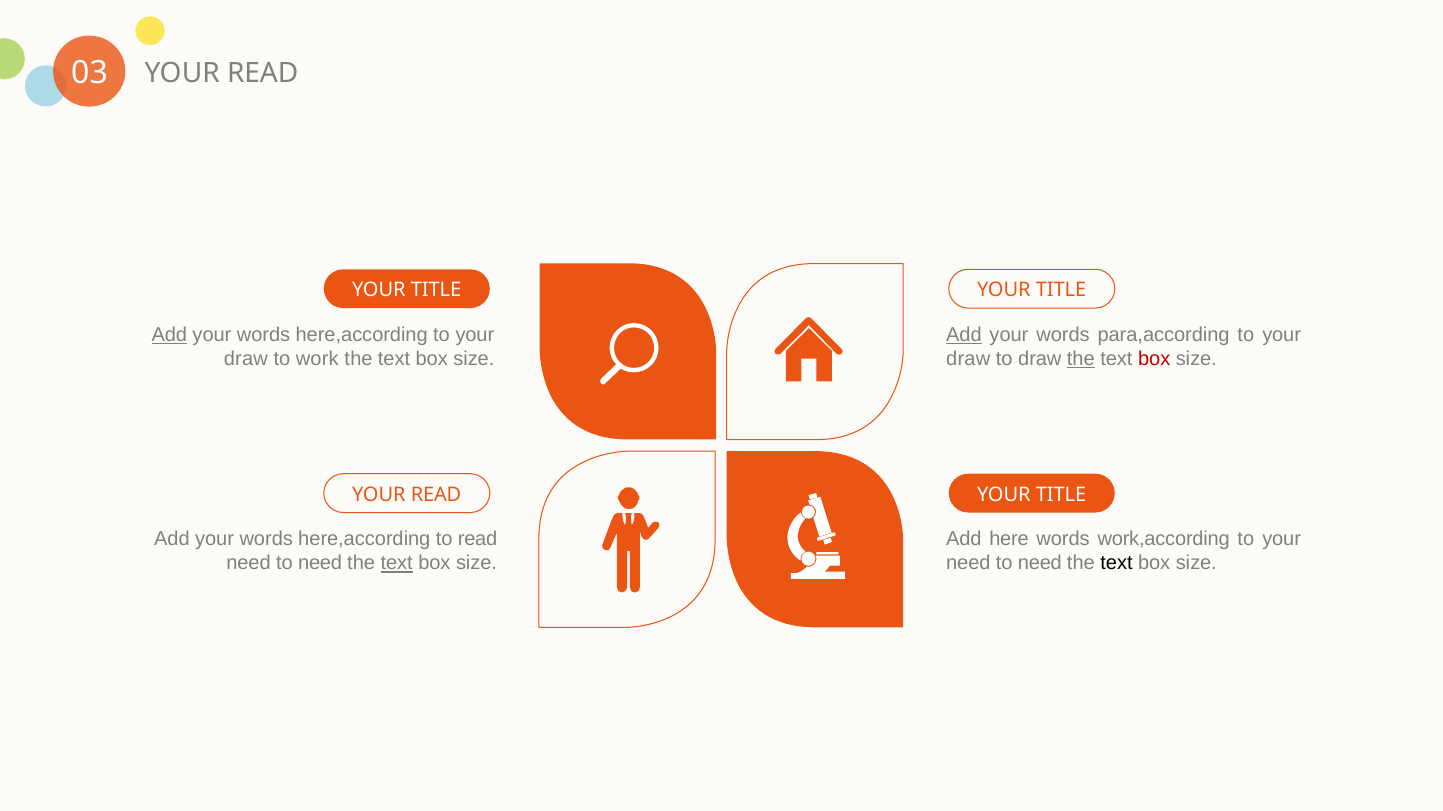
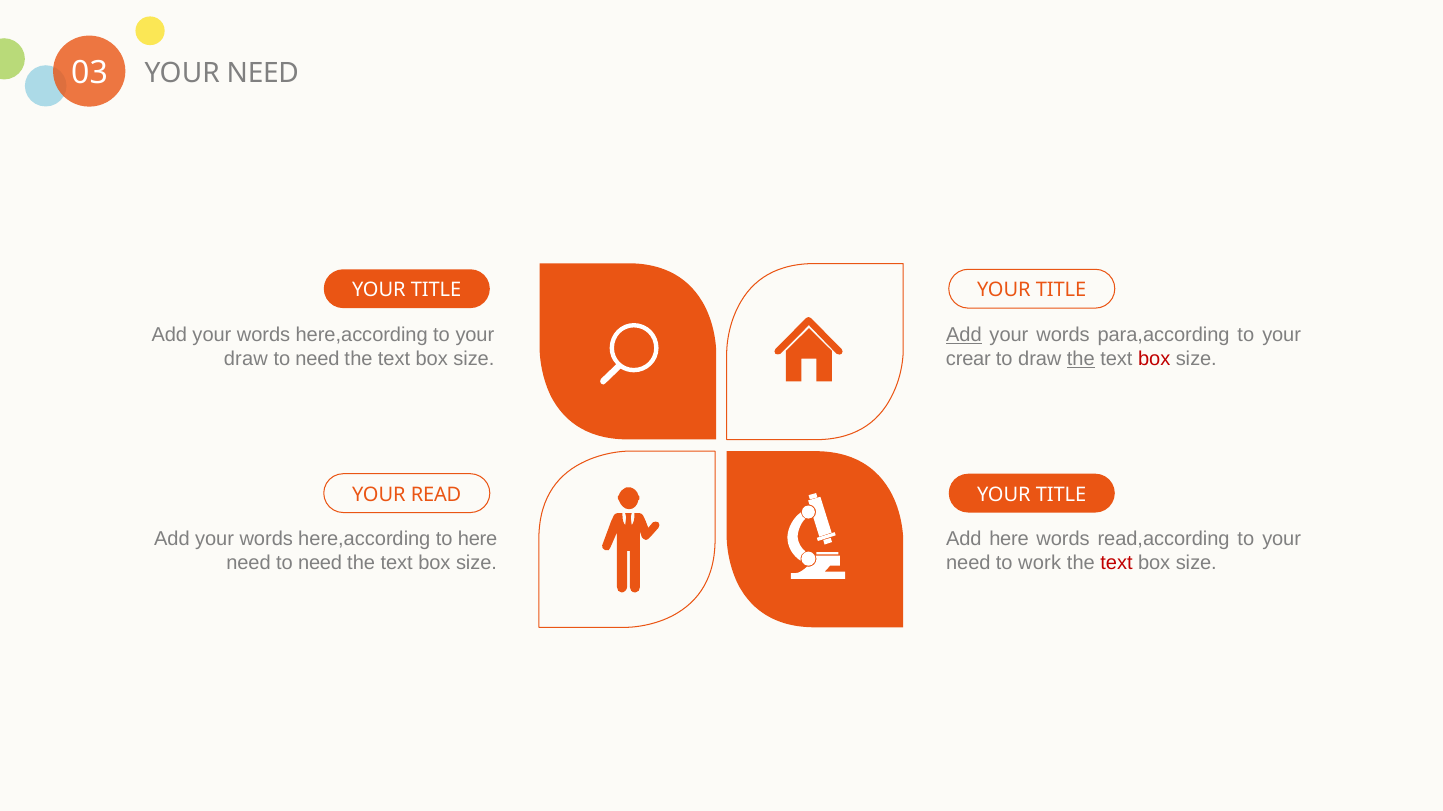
03 YOUR READ: READ -> NEED (263, 73)
Add underline: present -> none (169, 335)
work: work -> need (317, 359)
draw: draw -> crear (968, 359)
to read: read -> here (478, 540)
work,according: work,according -> read,according (1164, 540)
text underline: present -> none (397, 564)
need: need -> work (1040, 564)
text colour: black -> red (1116, 564)
